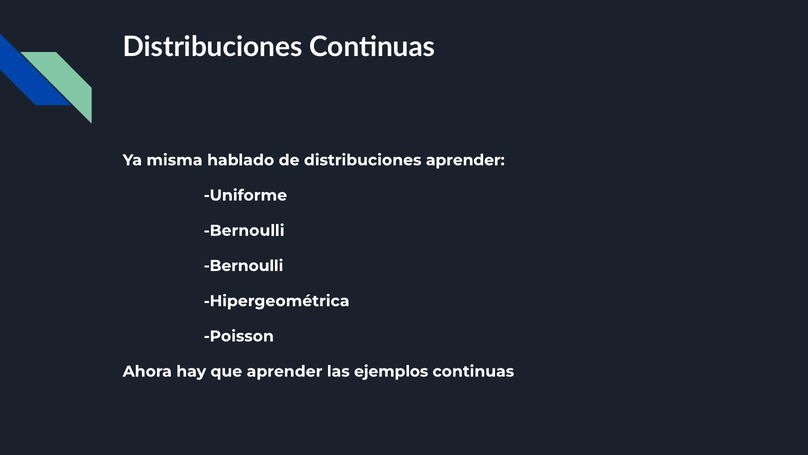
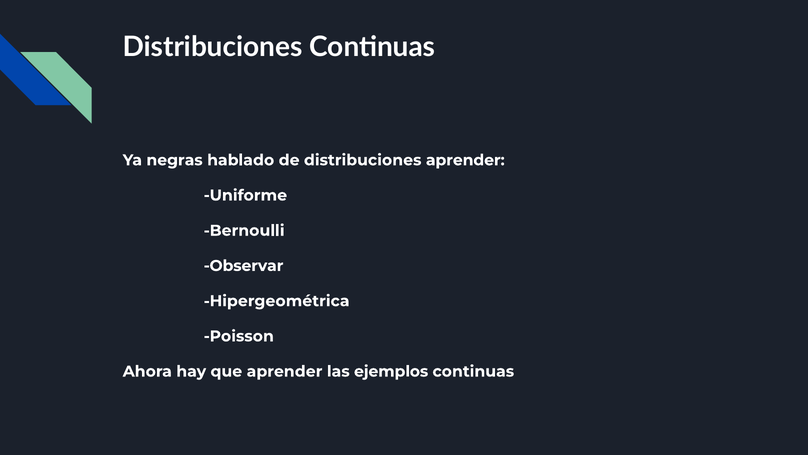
misma: misma -> negras (175, 160)
Bernoulli: Bernoulli -> Observar (243, 266)
